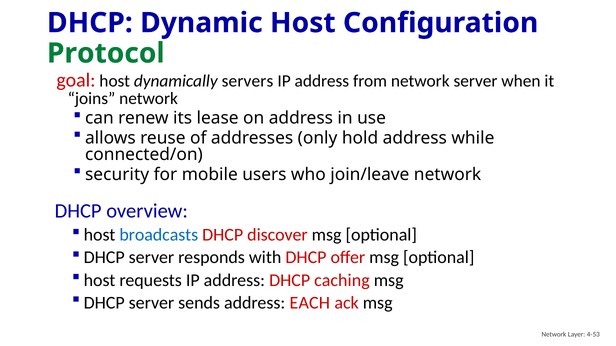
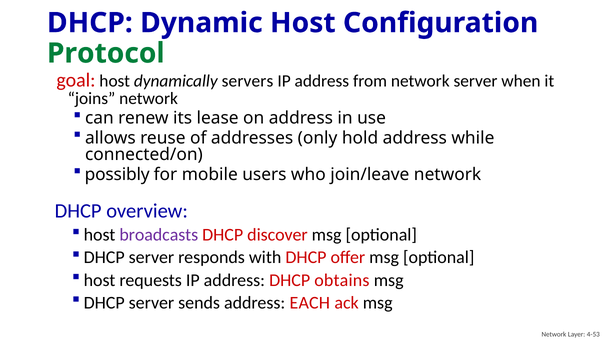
security: security -> possibly (117, 175)
broadcasts colour: blue -> purple (159, 235)
caching: caching -> obtains (342, 280)
